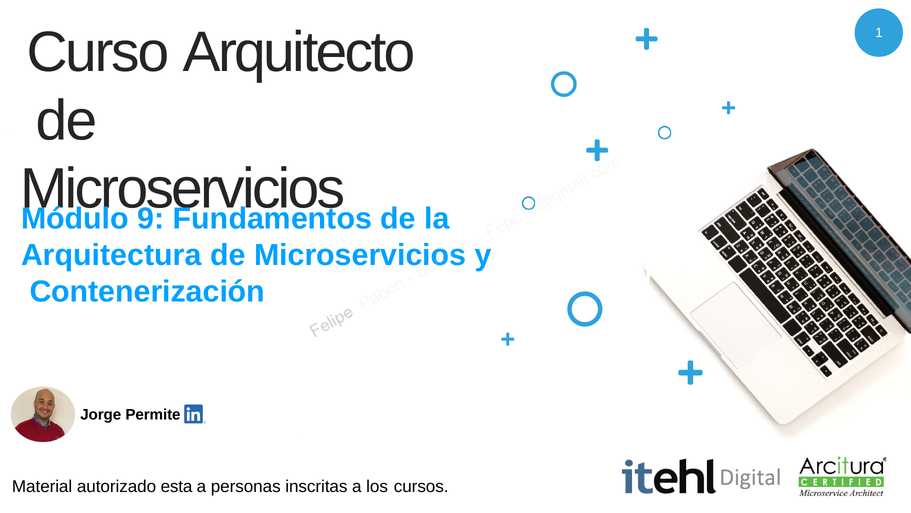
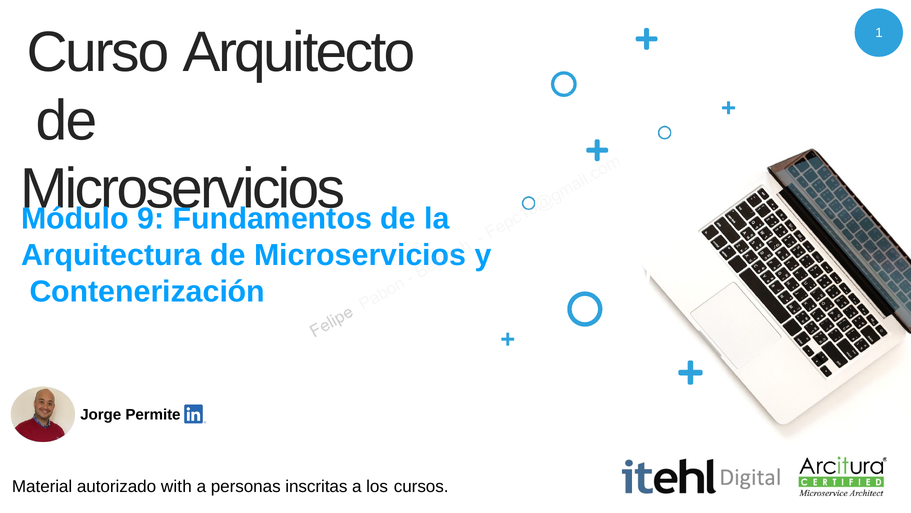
esta: esta -> with (176, 486)
